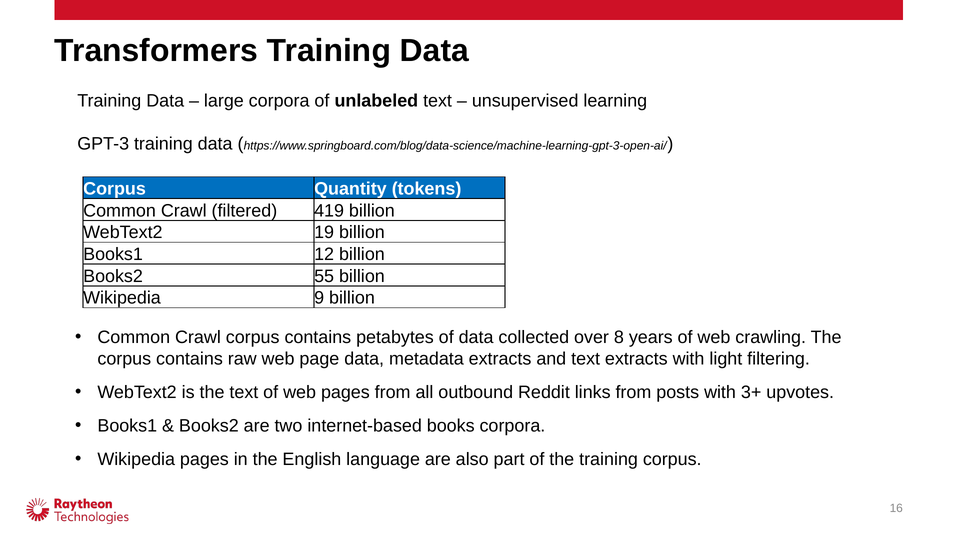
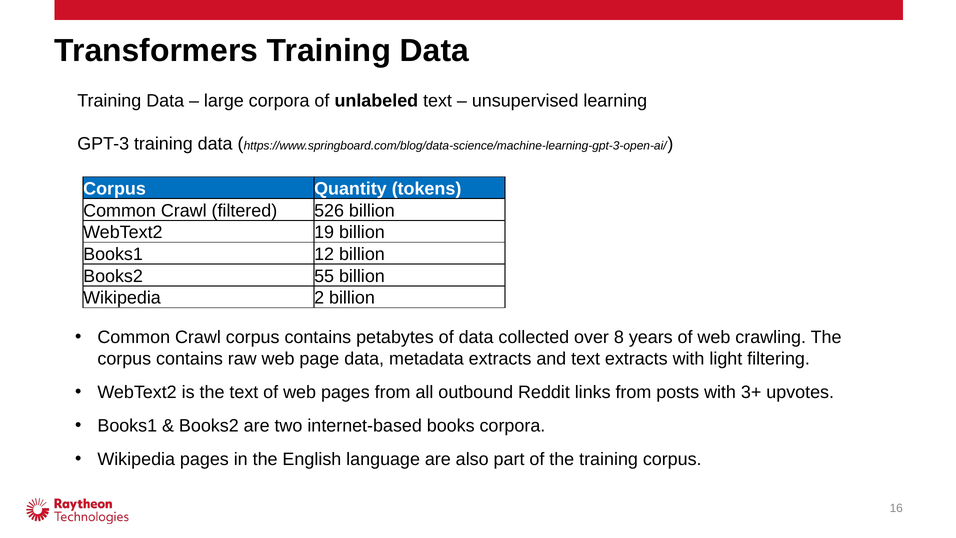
419: 419 -> 526 (329, 211)
9: 9 -> 2 (319, 298)
